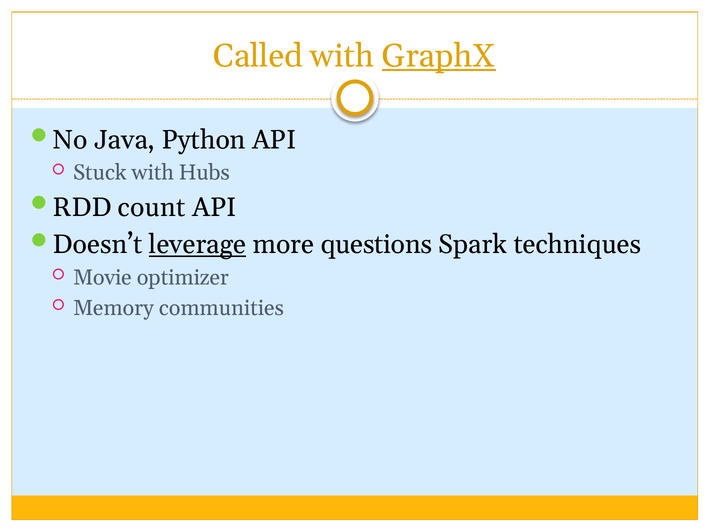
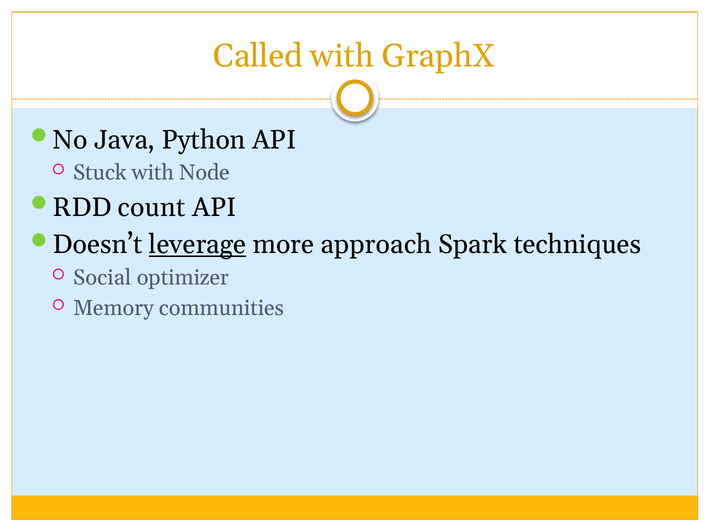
GraphX underline: present -> none (439, 56)
Hubs: Hubs -> Node (204, 173)
questions: questions -> approach (376, 245)
Movie: Movie -> Social (102, 278)
